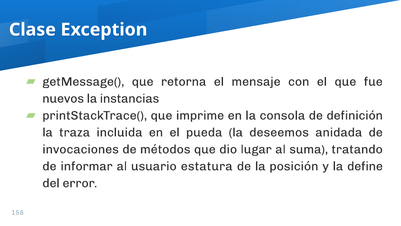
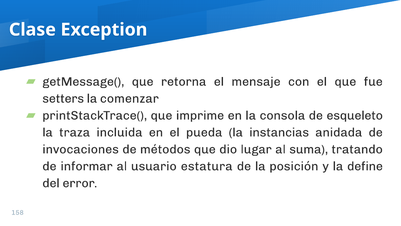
nuevos: nuevos -> setters (63, 98)
instancias: instancias -> comenzar (129, 98)
definición: definición -> esqueleto (355, 115)
deseemos: deseemos -> instancias (279, 132)
